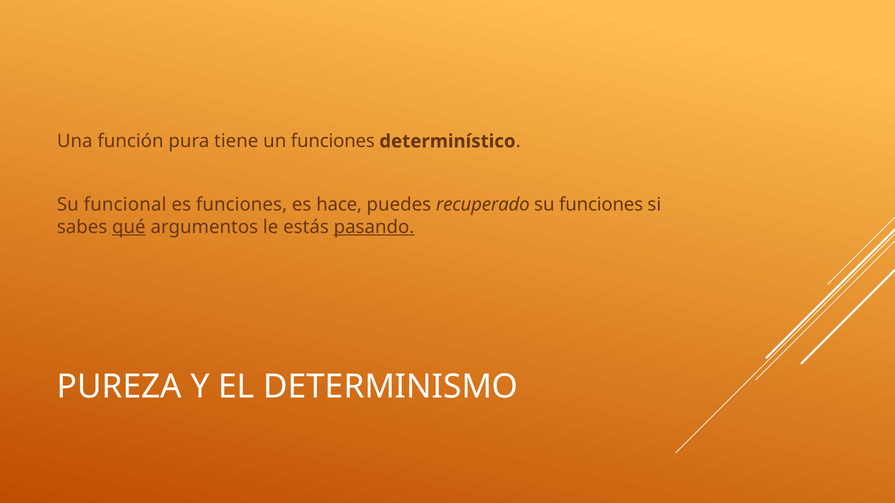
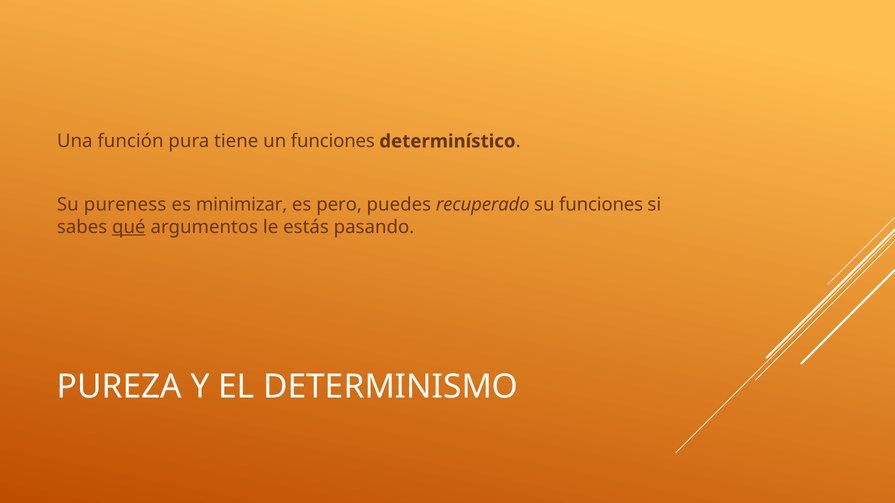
funcional: funcional -> pureness (125, 205)
es funciones: funciones -> minimizar (242, 205)
hace: hace -> pero (339, 205)
pasando underline: present -> none (374, 227)
